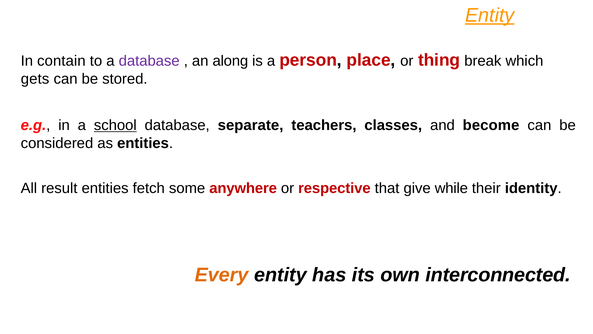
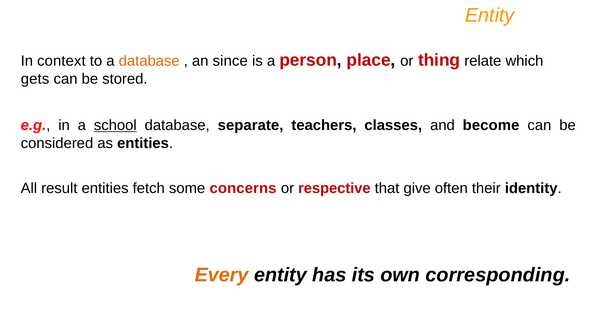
Entity underline: present -> none (490, 15)
contain: contain -> context (61, 61)
database colour: purple -> orange (149, 61)
along: along -> since (230, 61)
break: break -> relate (483, 61)
anywhere: anywhere -> concerns (243, 188)
while: while -> often (451, 188)
interconnected: interconnected -> corresponding (498, 275)
